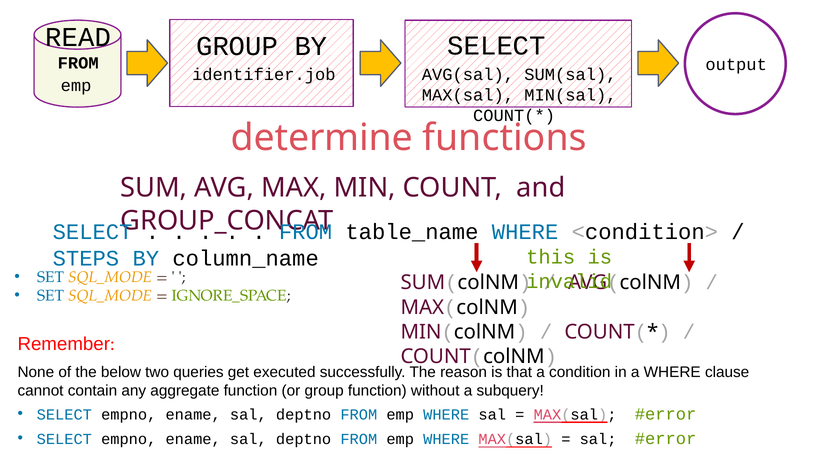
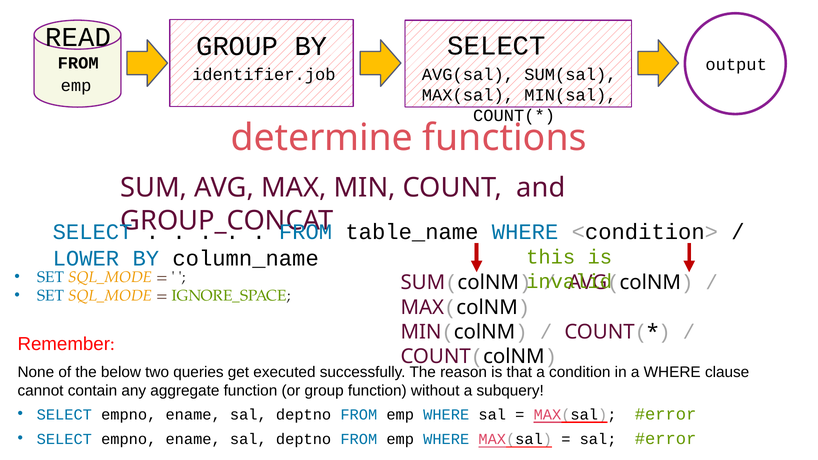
STEPS: STEPS -> LOWER (86, 259)
